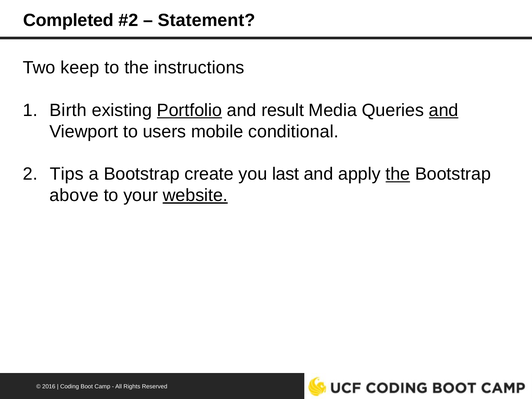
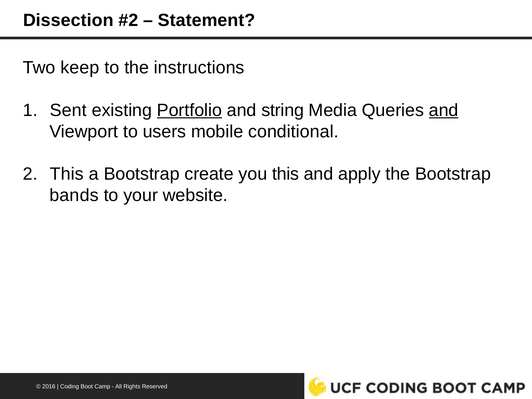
Completed: Completed -> Dissection (68, 20)
Birth: Birth -> Sent (68, 110)
result: result -> string (283, 110)
2 Tips: Tips -> This (67, 174)
you last: last -> this (286, 174)
the underline: present -> none (398, 174)
above: above -> bands (74, 195)
website underline: present -> none (195, 195)
